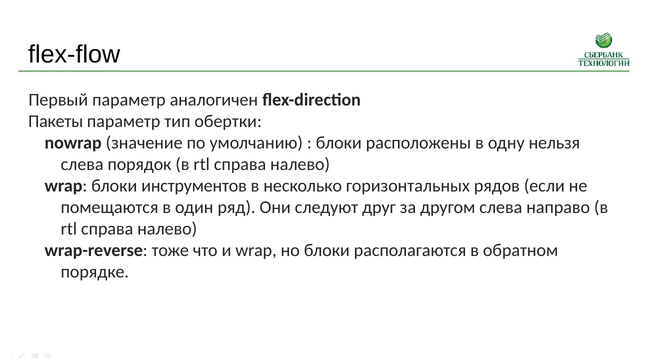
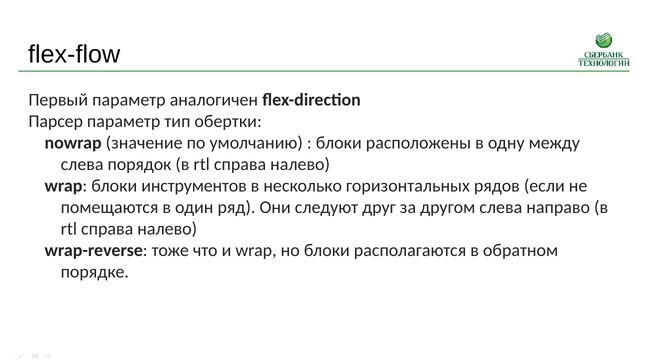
Пакеты: Пакеты -> Парсер (56, 121)
нельзя: нельзя -> между (554, 143)
